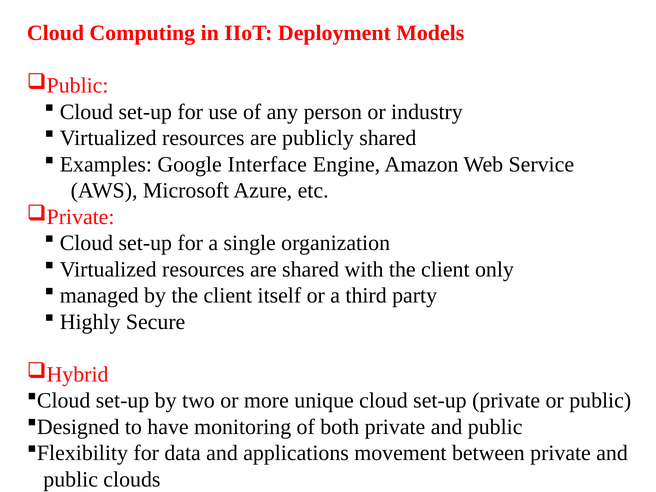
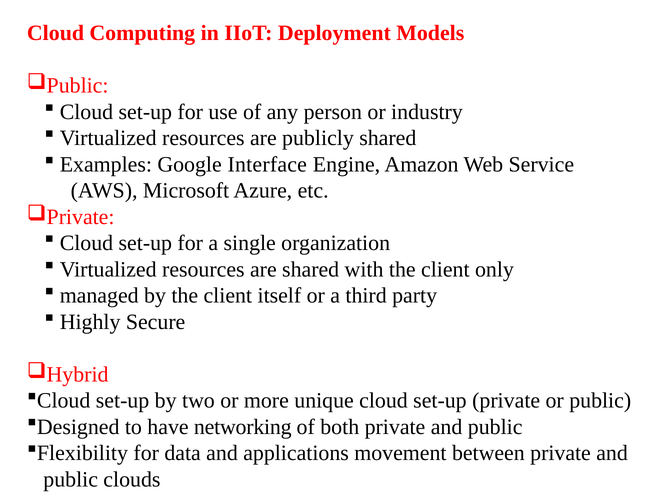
monitoring: monitoring -> networking (243, 427)
